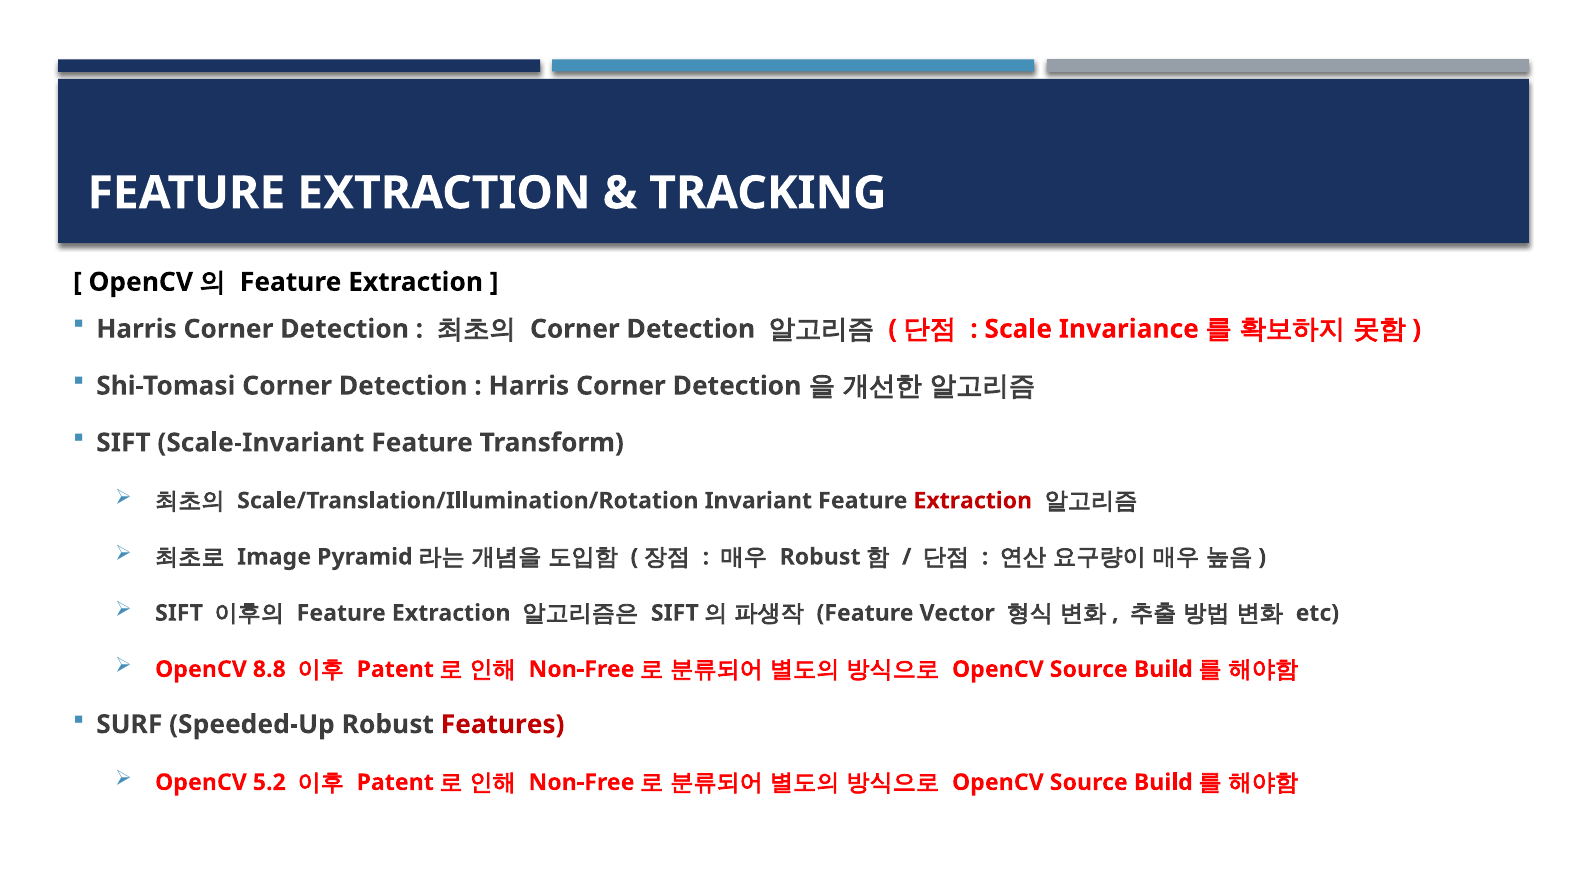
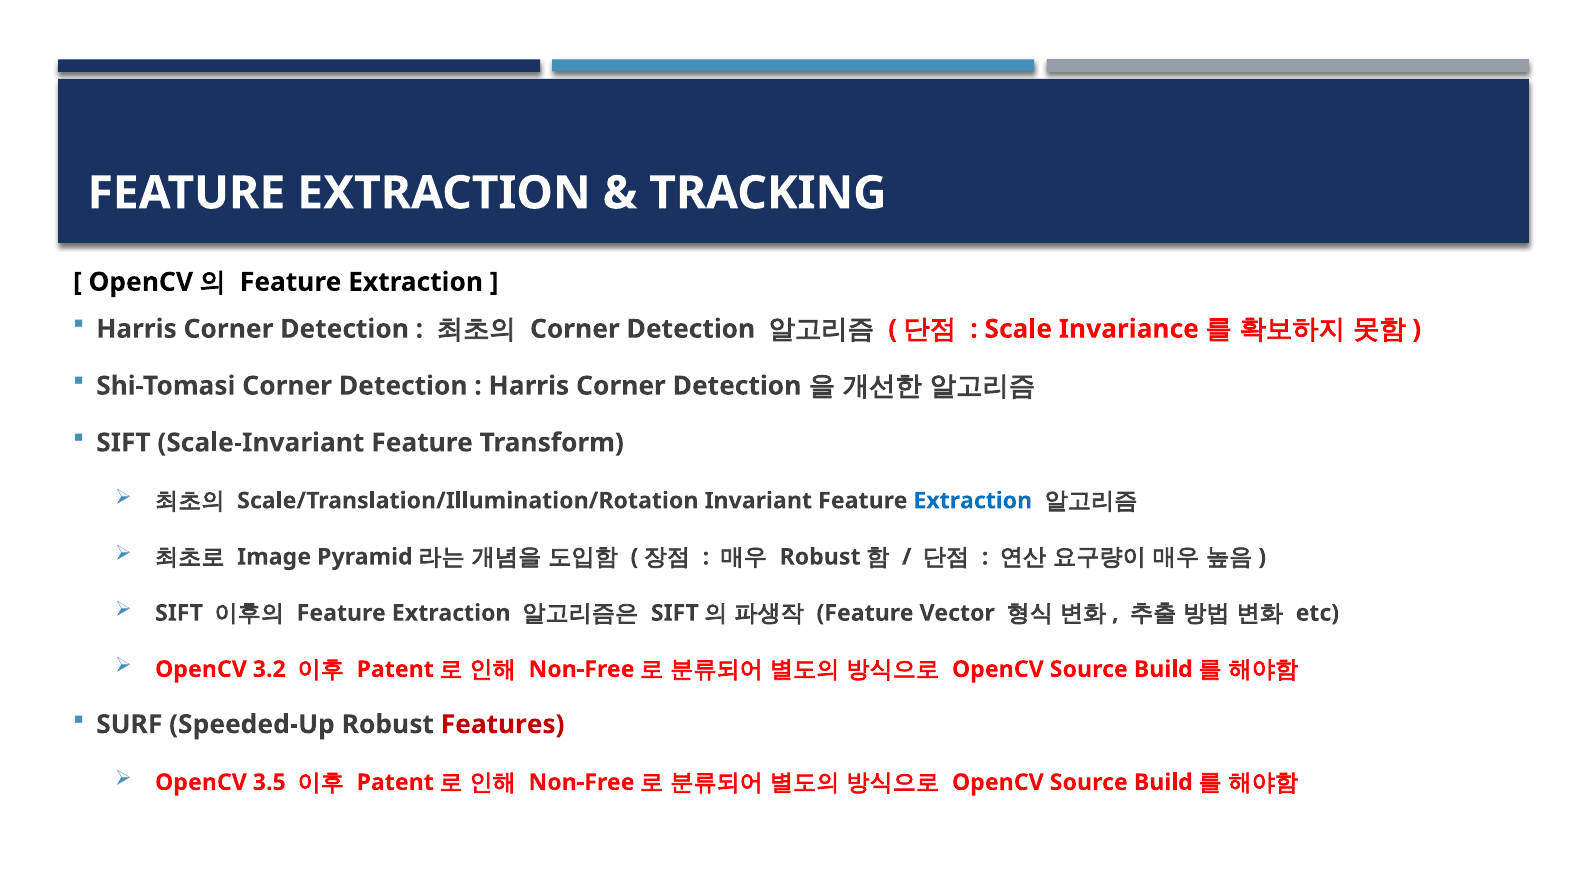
Extraction colour: red -> blue (973, 501)
8.8: 8.8 -> 3.2 (269, 669)
5.2: 5.2 -> 3.5 (269, 782)
